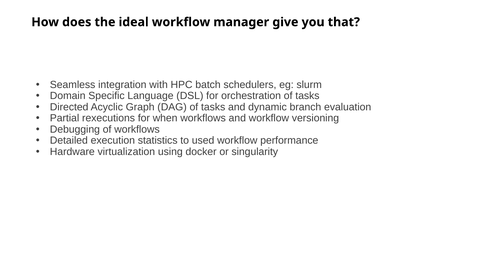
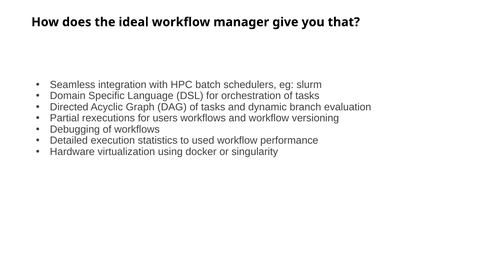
when: when -> users (165, 118)
